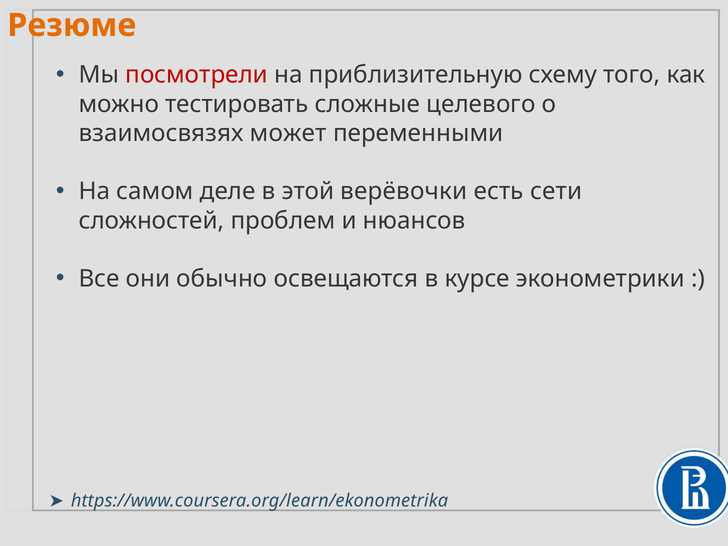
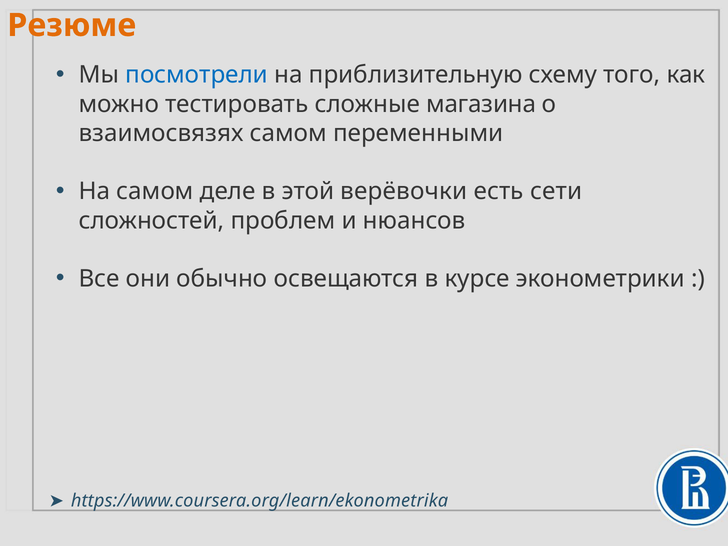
посмотрели colour: red -> blue (197, 75)
целевого: целевого -> магазина (481, 104)
взаимосвязях может: может -> самом (288, 133)
